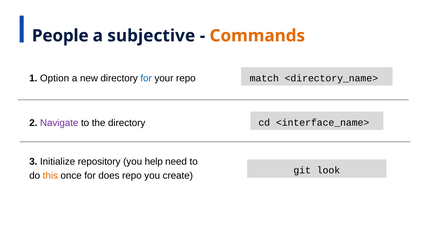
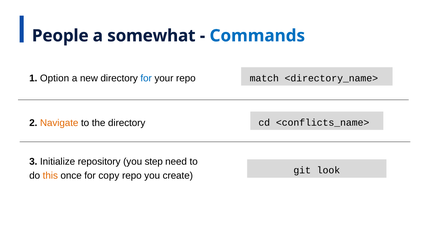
subjective: subjective -> somewhat (151, 36)
Commands colour: orange -> blue (257, 36)
Navigate colour: purple -> orange (59, 123)
<interface_name>: <interface_name> -> <conflicts_name> (323, 123)
help: help -> step (154, 161)
does: does -> copy (109, 175)
